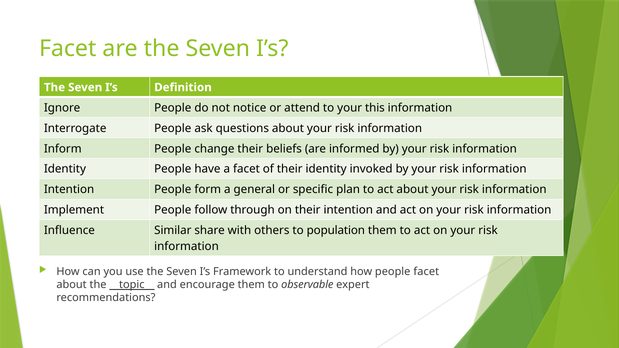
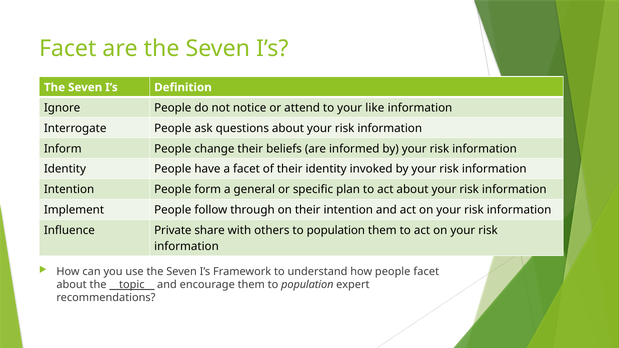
this: this -> like (375, 108)
Similar: Similar -> Private (173, 231)
them to observable: observable -> population (307, 285)
